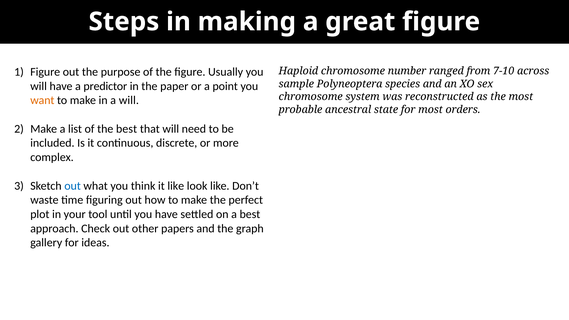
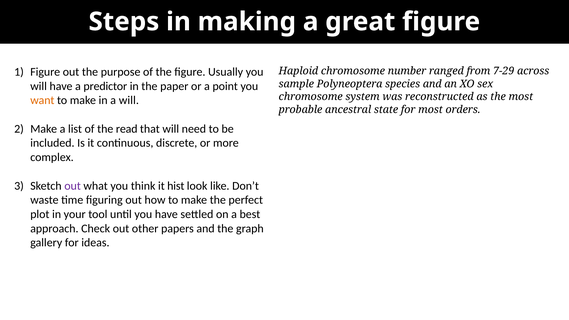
7-10: 7-10 -> 7-29 (504, 71)
the best: best -> read (127, 129)
out colour: blue -> purple (73, 186)
it like: like -> hist (176, 186)
